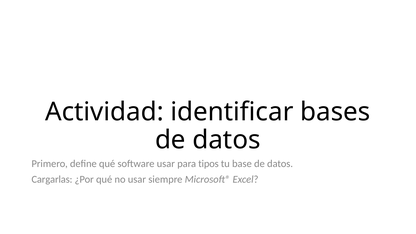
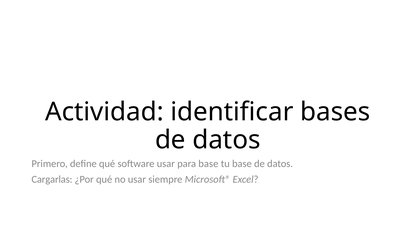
para tipos: tipos -> base (208, 164)
